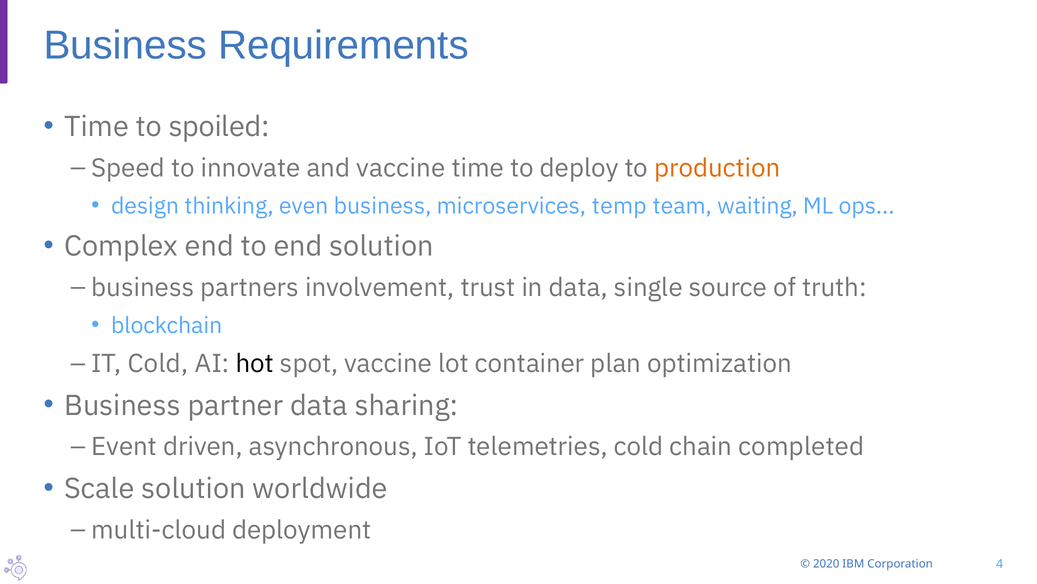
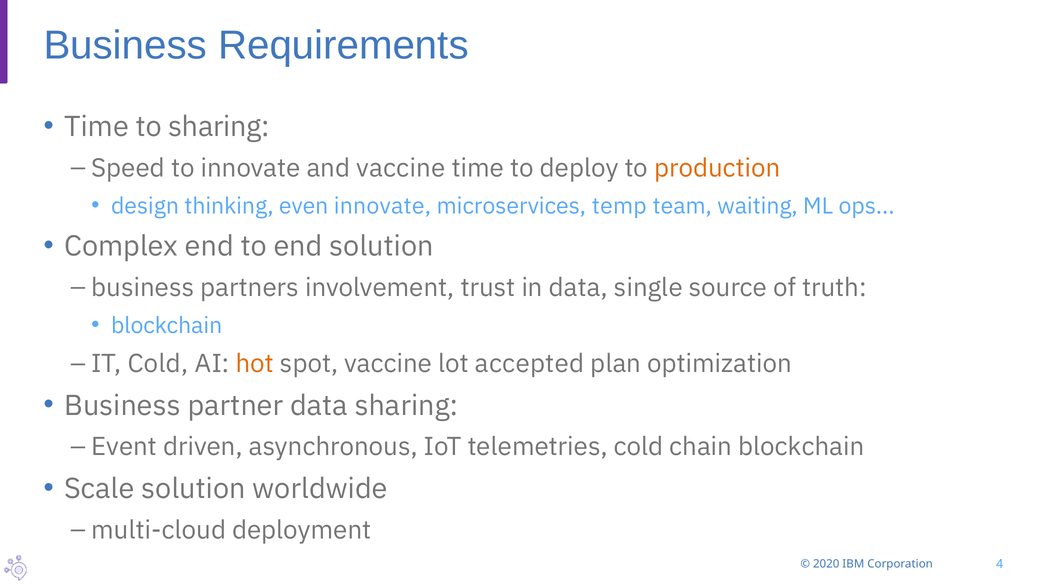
to spoiled: spoiled -> sharing (219, 127)
even business: business -> innovate (382, 206)
hot colour: black -> orange (255, 363)
container: container -> accepted (530, 363)
chain completed: completed -> blockchain (801, 446)
